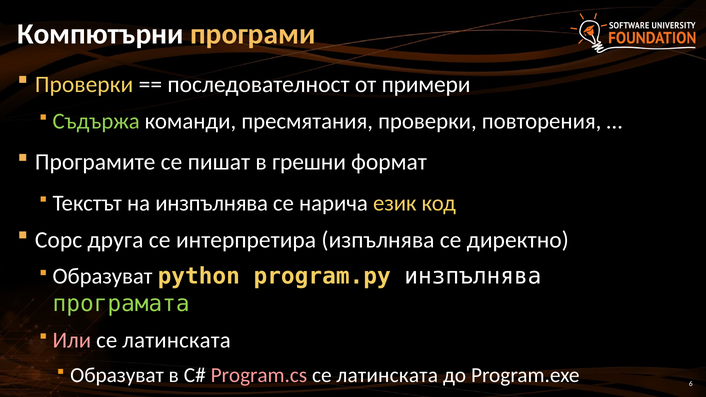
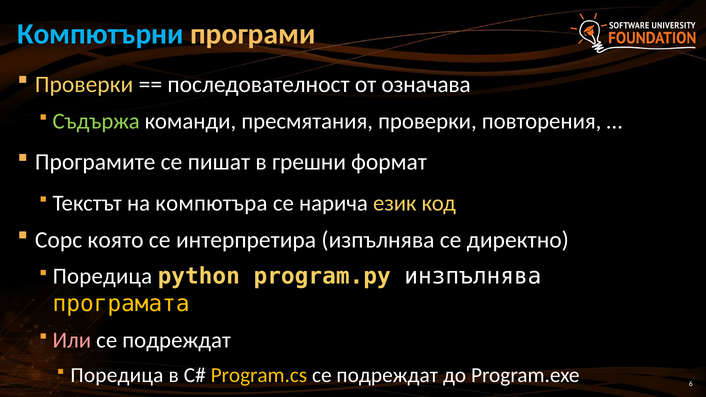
Компютърни colour: white -> light blue (100, 34)
примери: примери -> означава (426, 85)
на инзпълнява: инзпълнява -> компютъра (211, 203)
друга: друга -> която (116, 240)
Образуват: Образуват -> Поредица (102, 277)
програмата colour: light green -> yellow (121, 304)
латинската: латинската -> подреждат (177, 340)
Образуват: Образуват -> Поредица (117, 375)
Program.cs colour: pink -> yellow (259, 375)
латинската: латинската -> подреждат (387, 375)
